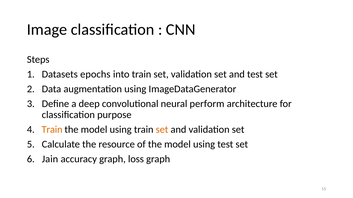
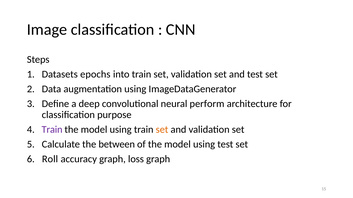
Train colour: orange -> purple (52, 130)
resource: resource -> between (117, 145)
Jain: Jain -> Roll (50, 159)
